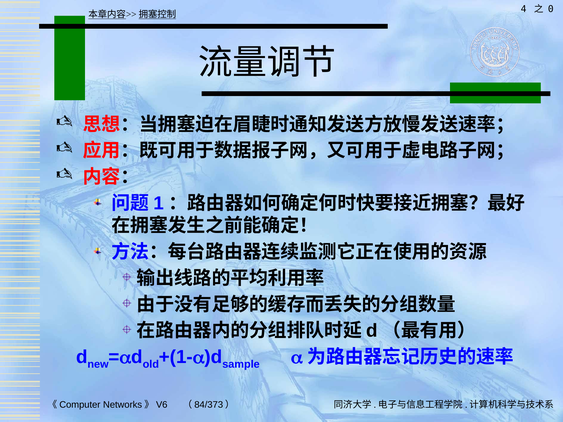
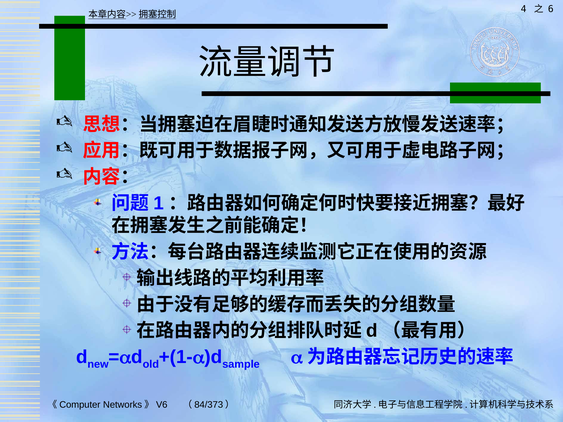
0: 0 -> 6 (551, 9)
